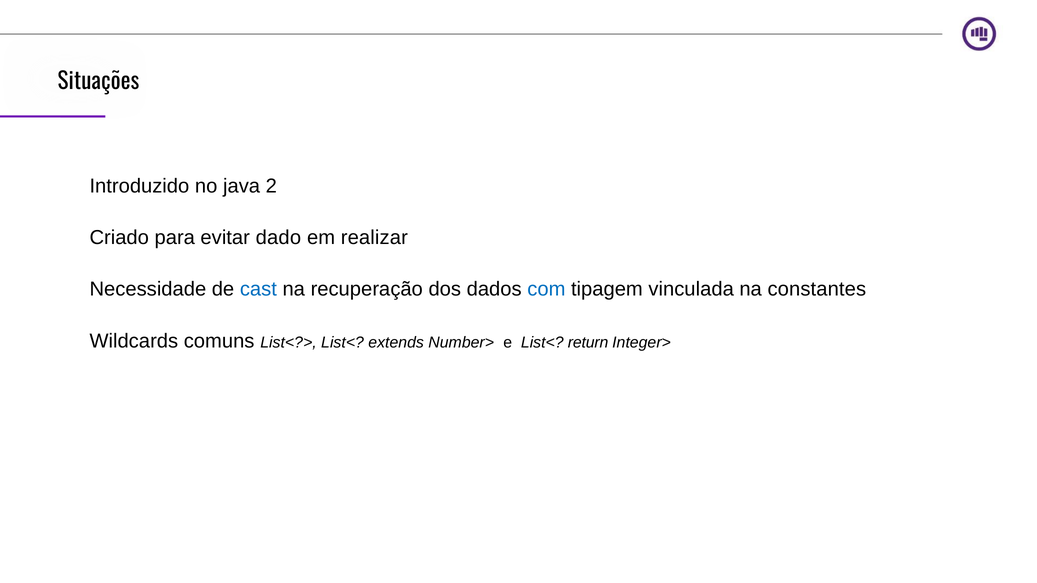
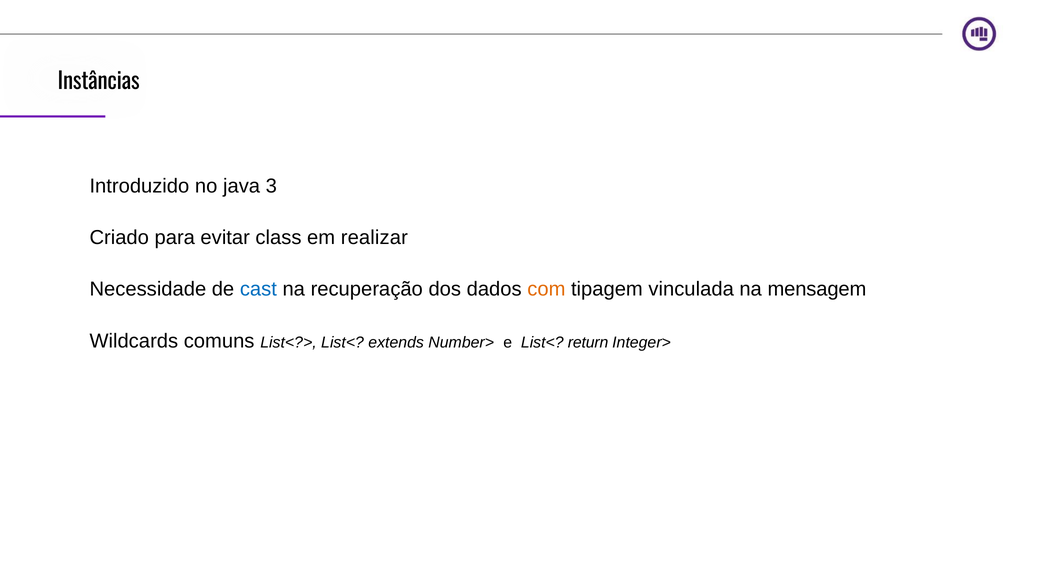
Situações: Situações -> Instâncias (99, 82)
2: 2 -> 3 (271, 186)
dado: dado -> class (278, 238)
com colour: blue -> orange (546, 289)
constantes: constantes -> mensagem (817, 289)
